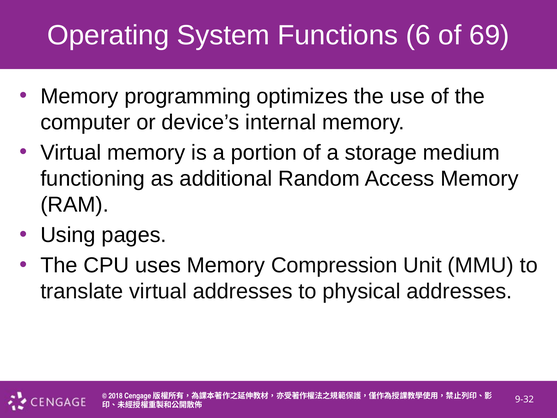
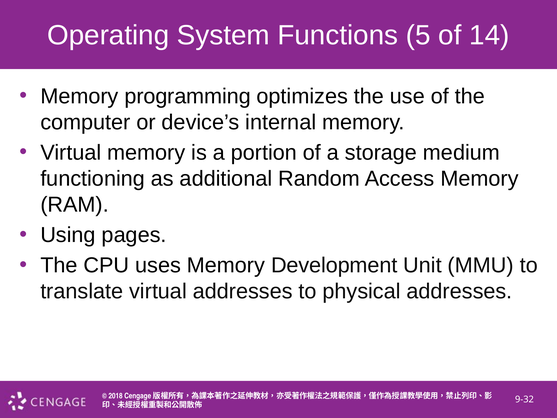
6: 6 -> 5 (418, 35)
69: 69 -> 14 (489, 35)
Compression: Compression -> Development (334, 265)
